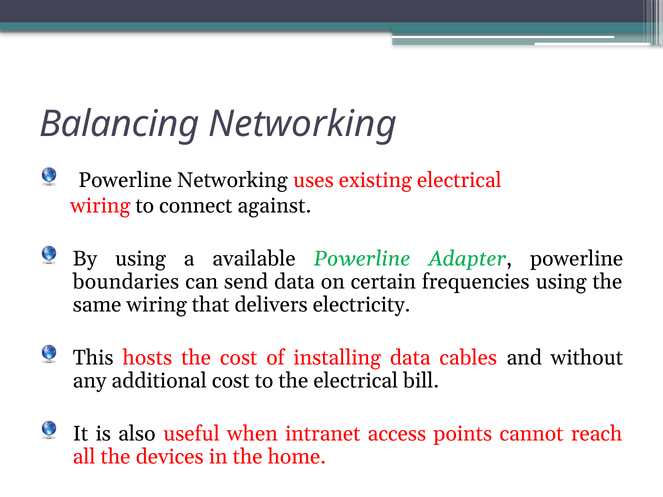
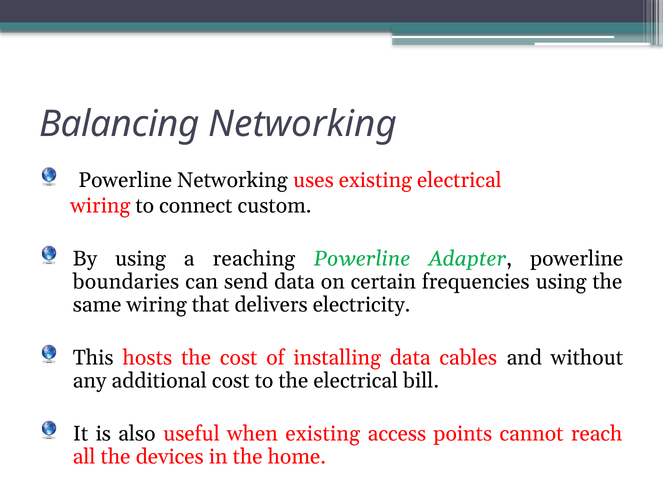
against: against -> custom (275, 206)
available: available -> reaching (254, 259)
when intranet: intranet -> existing (323, 434)
